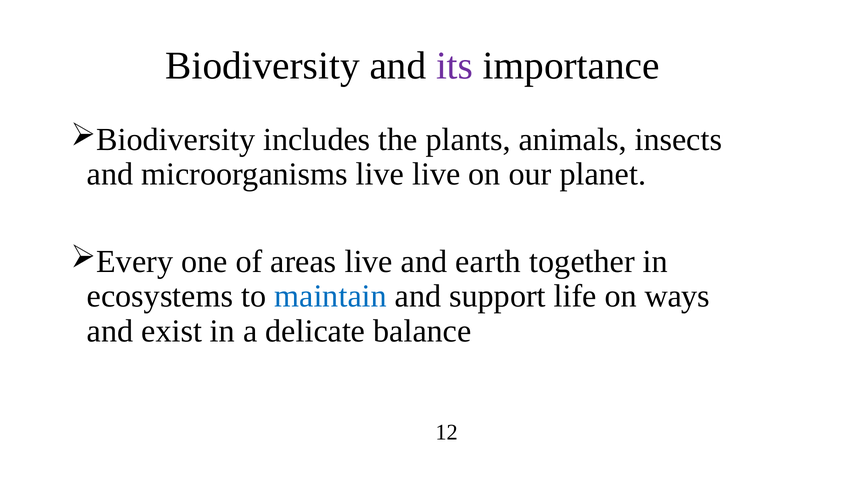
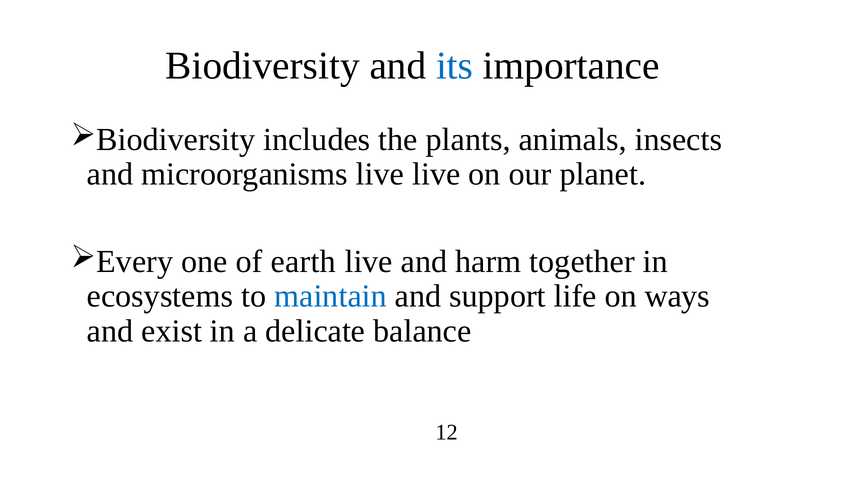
its colour: purple -> blue (455, 66)
areas: areas -> earth (303, 262)
earth: earth -> harm (488, 262)
